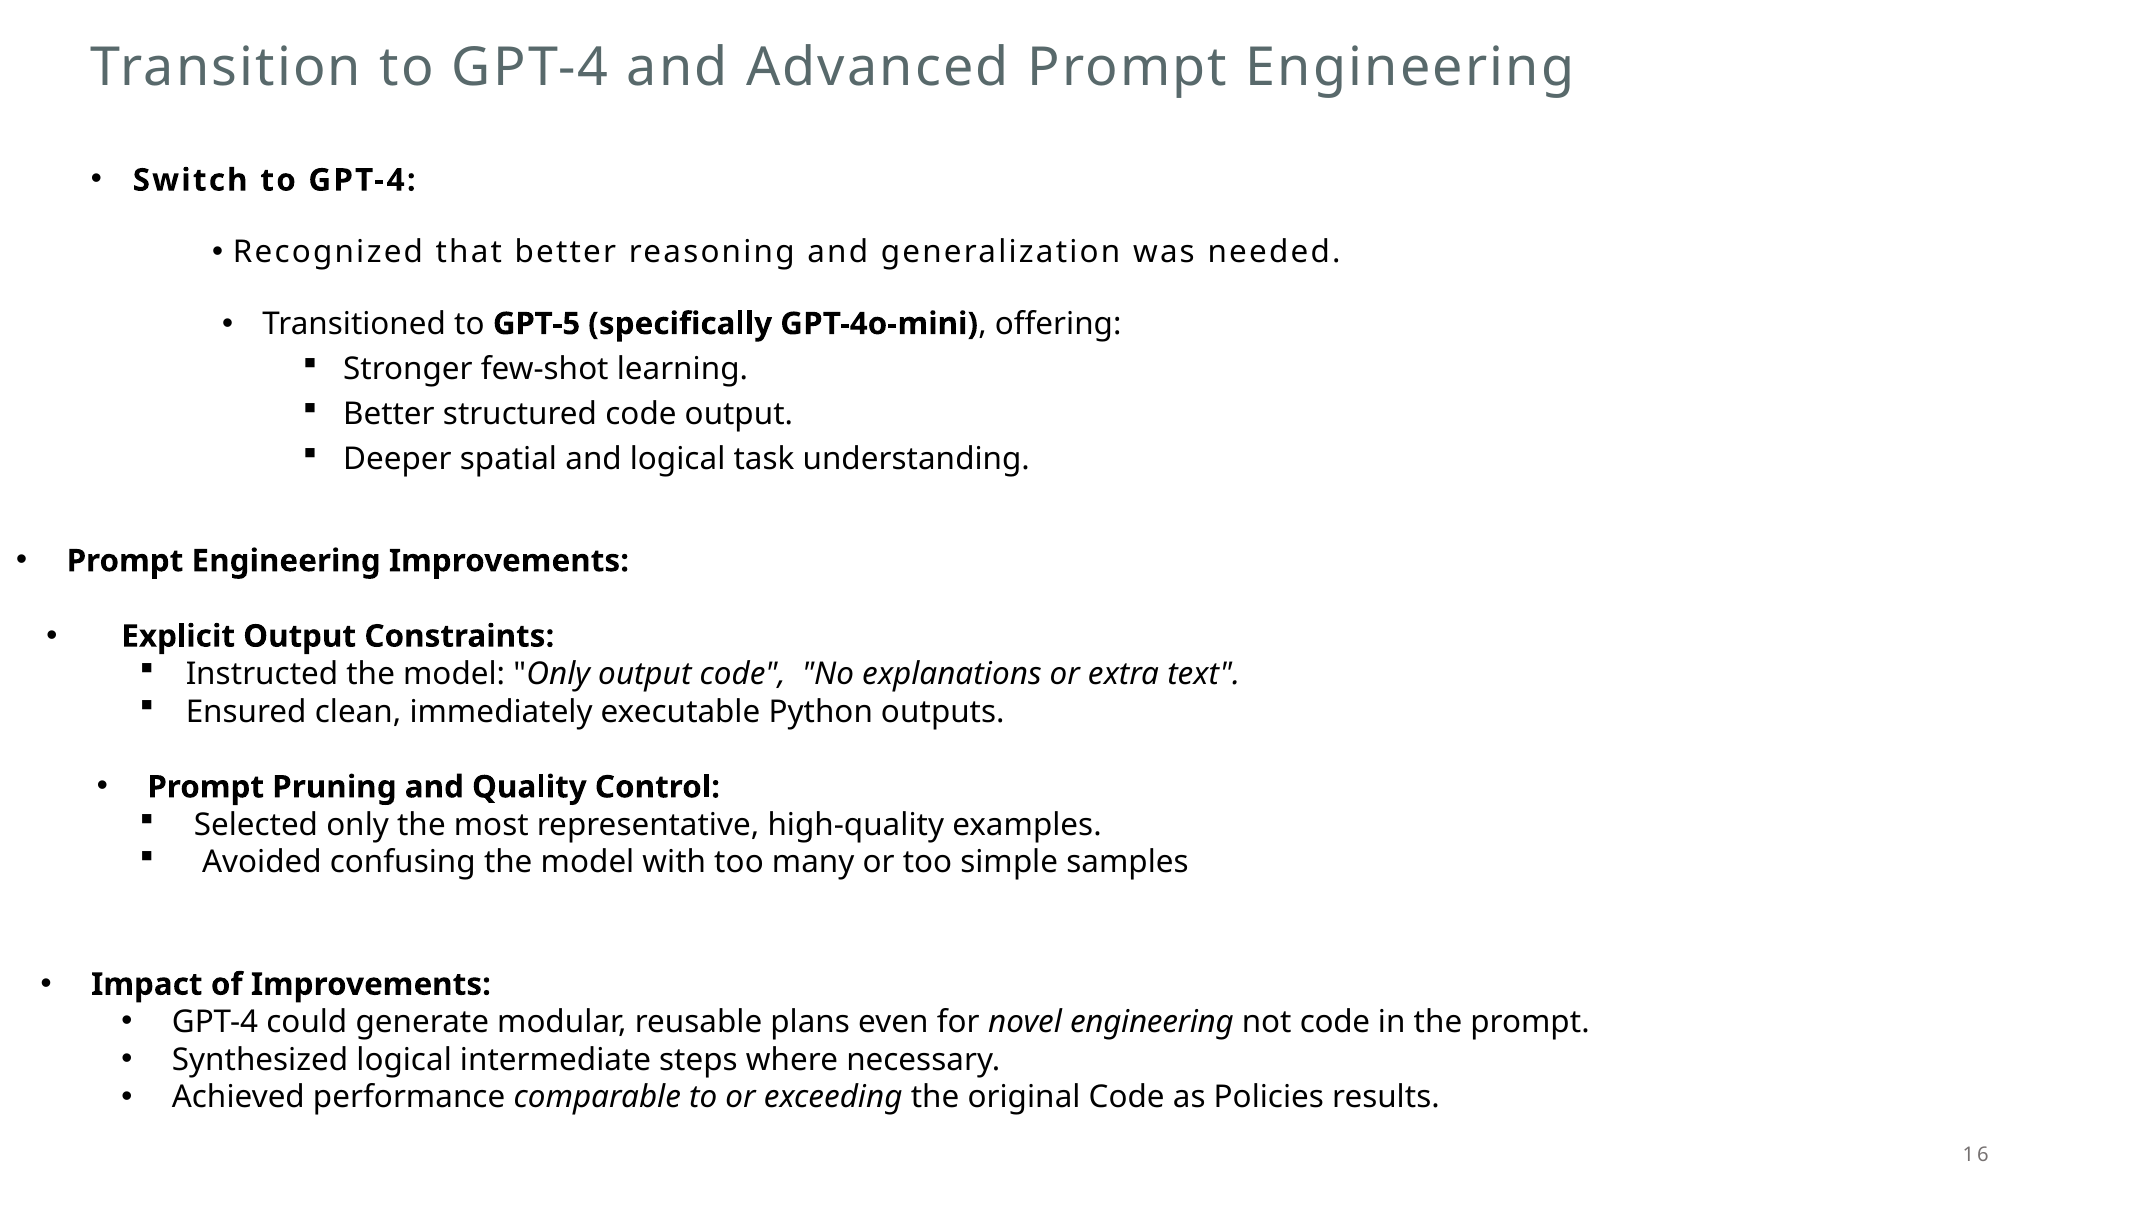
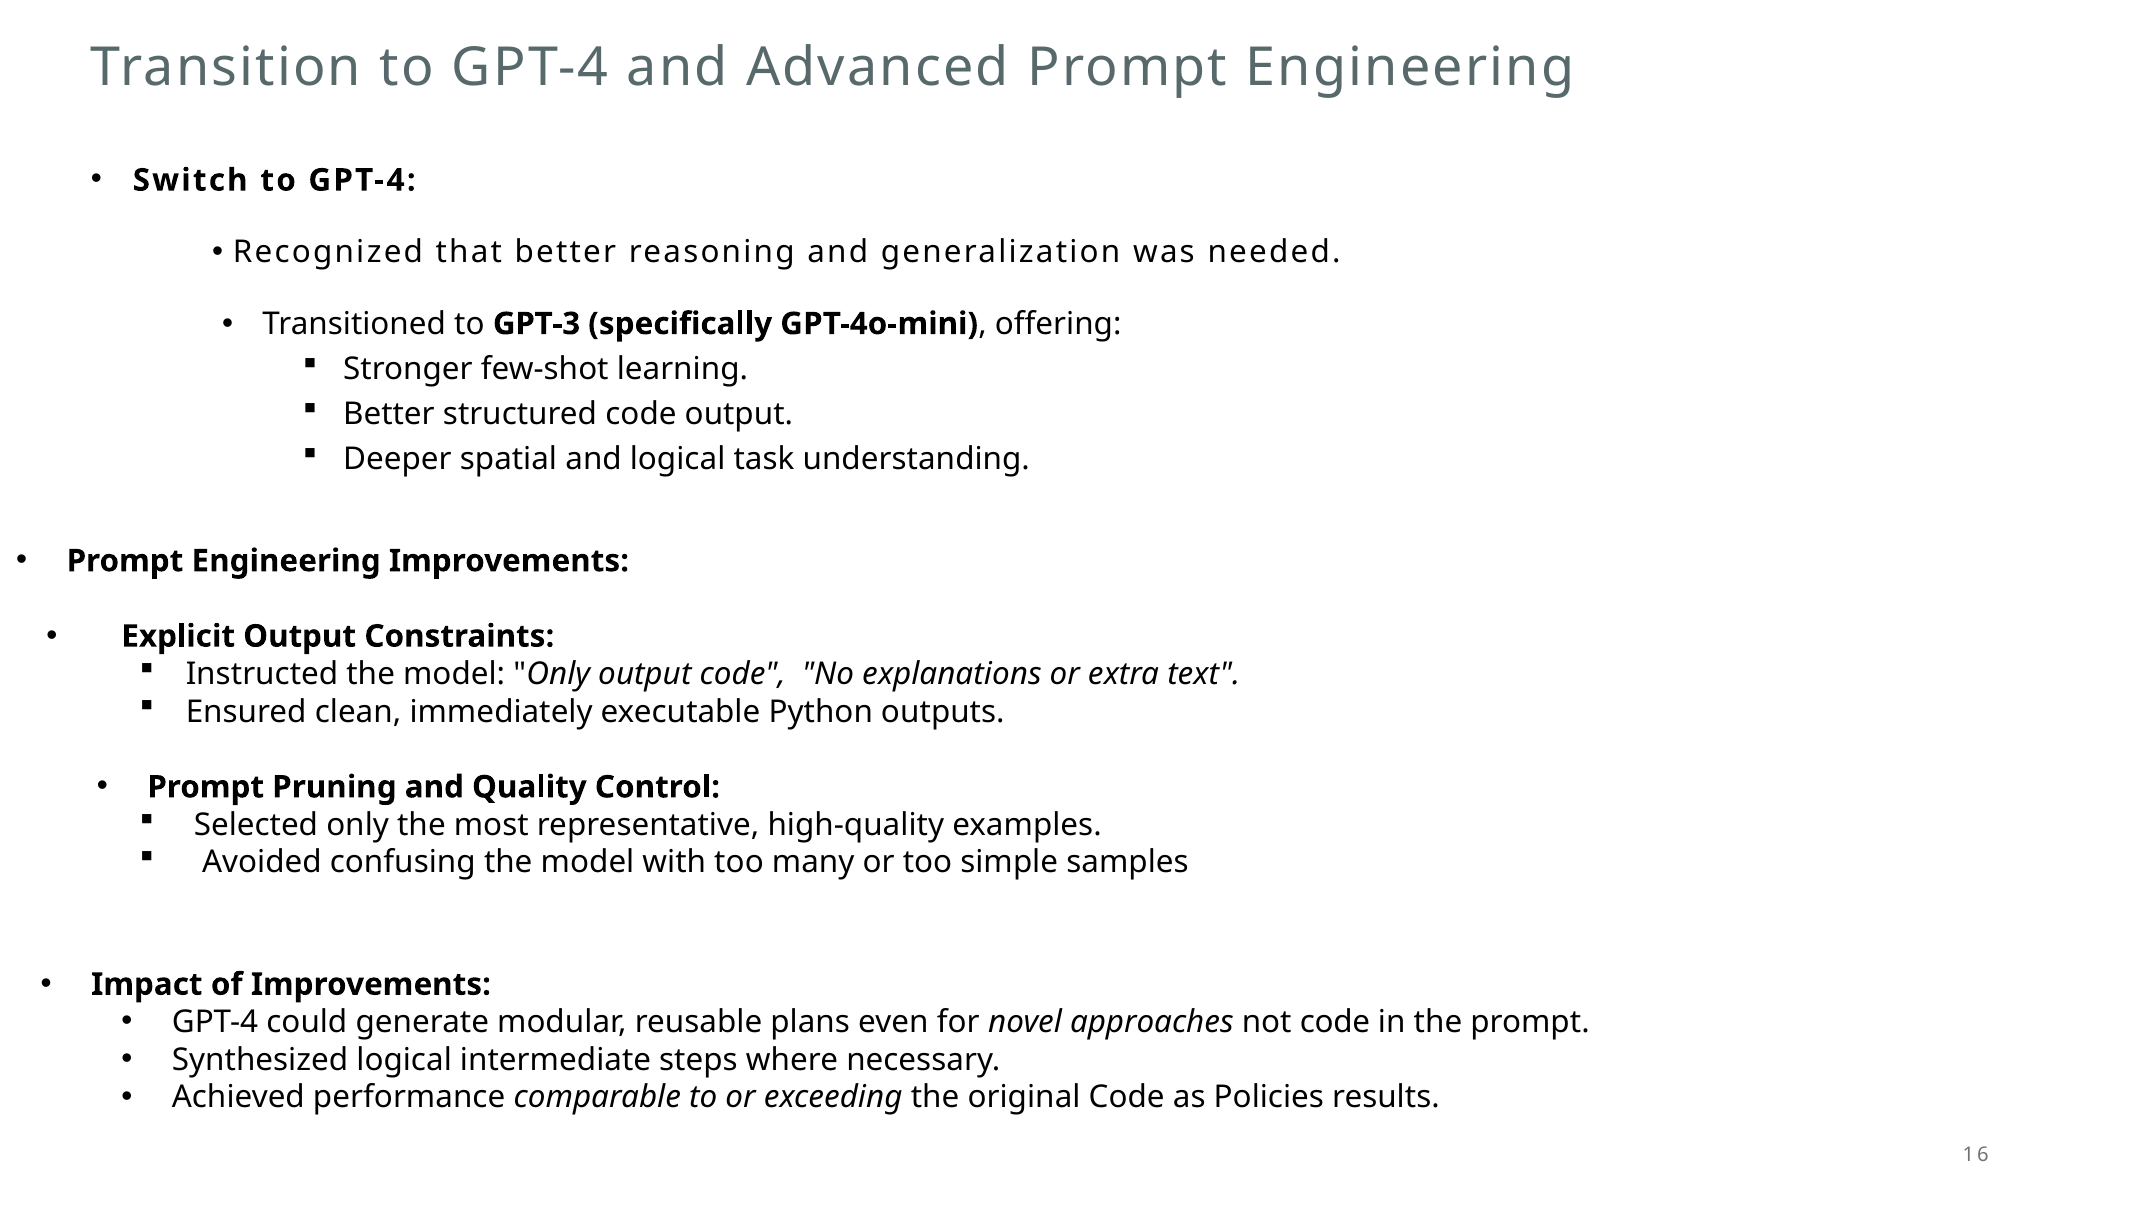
GPT-5: GPT-5 -> GPT-3 (537, 324)
novel engineering: engineering -> approaches (1152, 1022)
